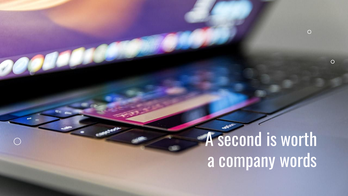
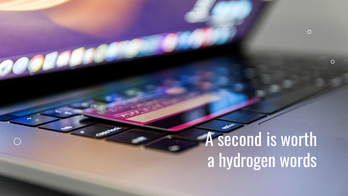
company: company -> hydrogen (247, 161)
